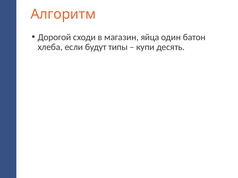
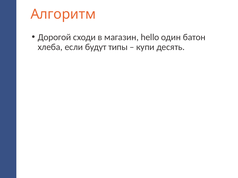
яйца: яйца -> hello (150, 37)
